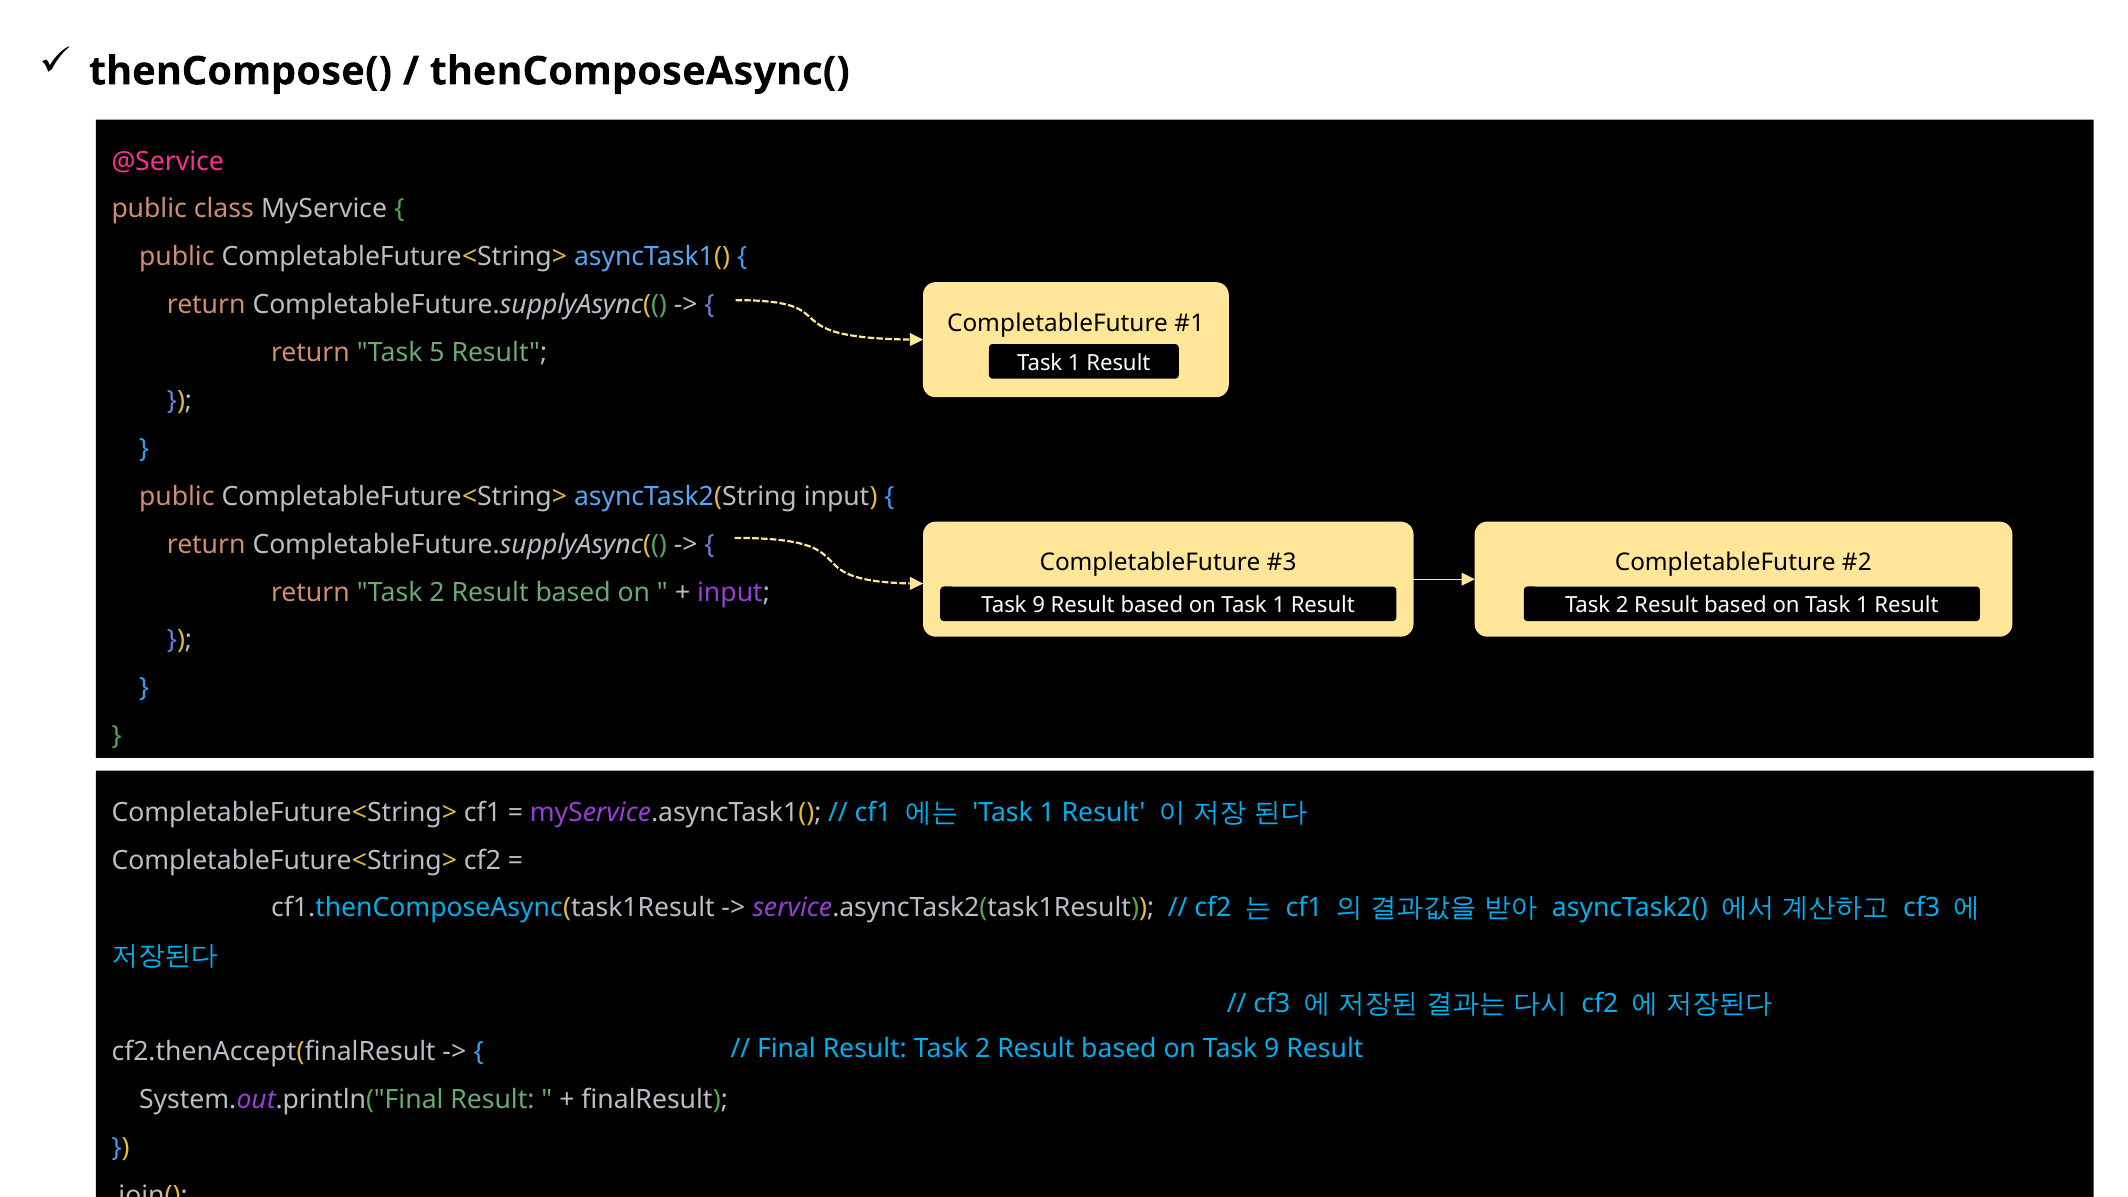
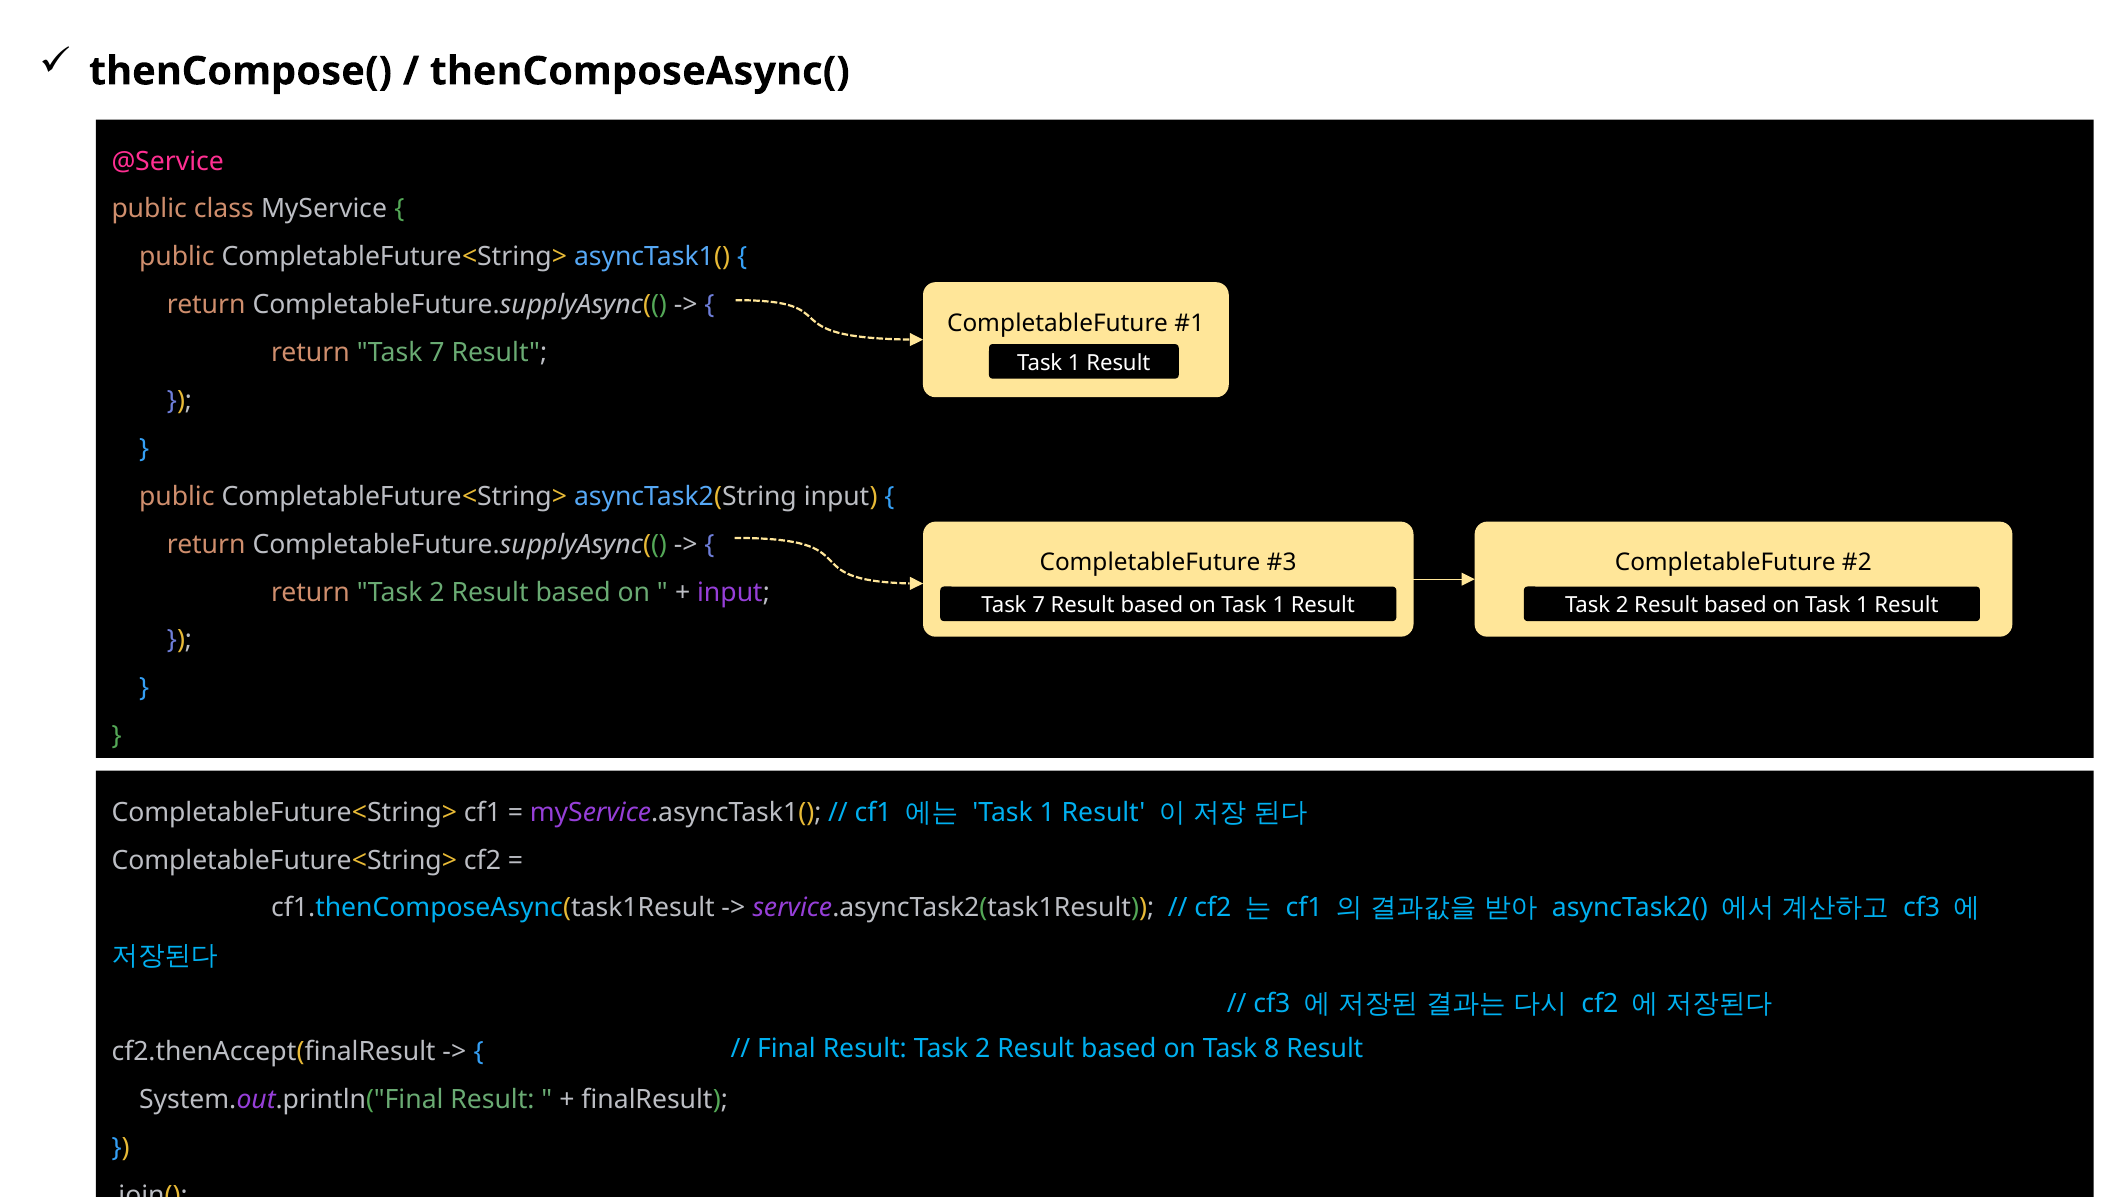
return Task 5: 5 -> 7 (437, 353)
9: 9 -> 7 (1039, 605)
on Task 9: 9 -> 8 (1272, 1049)
